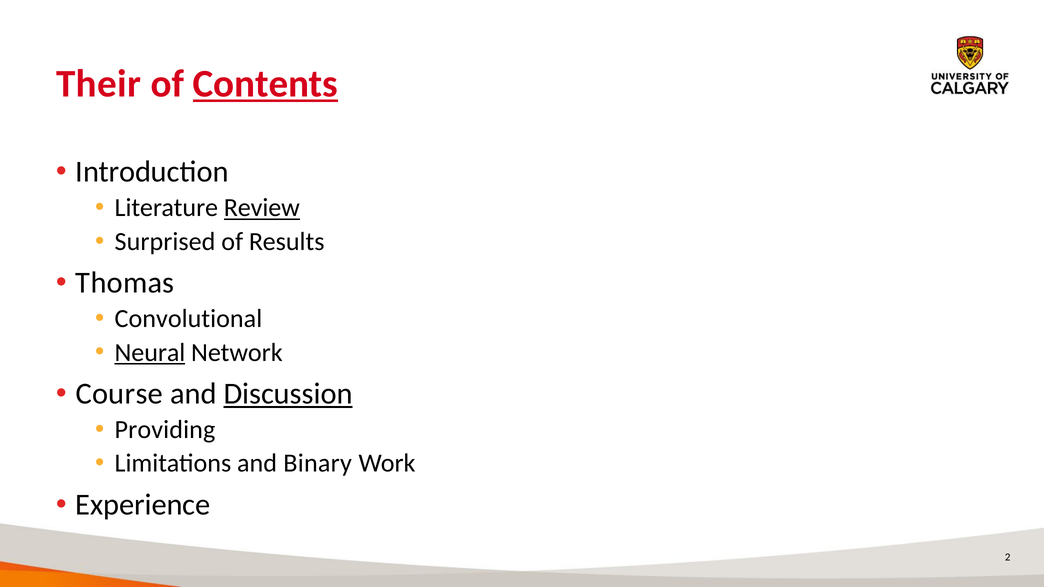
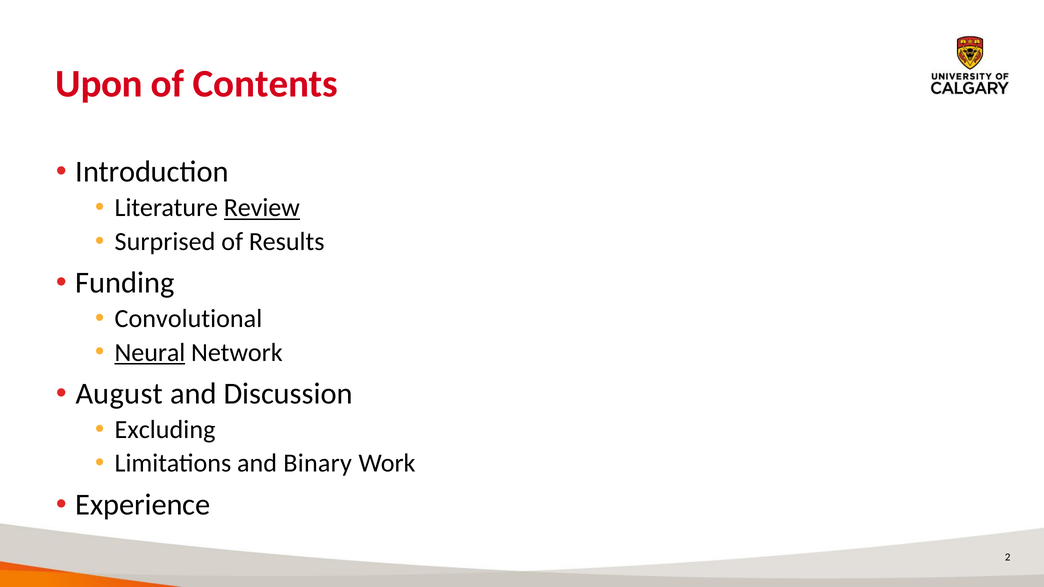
Their: Their -> Upon (99, 84)
Contents underline: present -> none (265, 84)
Thomas: Thomas -> Funding (125, 283)
Course: Course -> August (119, 394)
Discussion underline: present -> none (288, 394)
Providing: Providing -> Excluding (165, 430)
